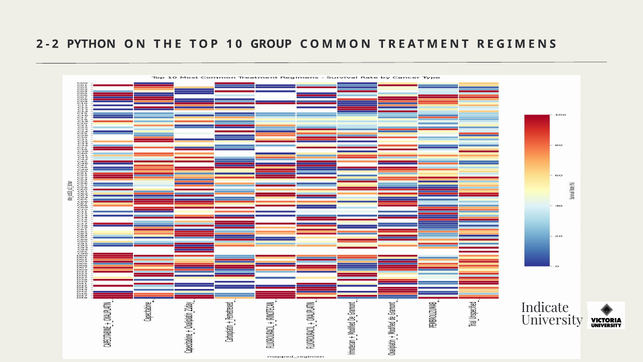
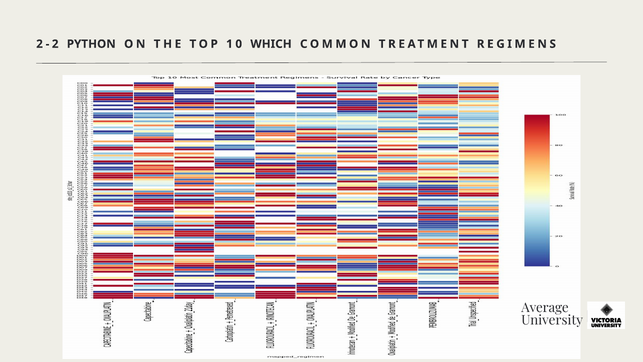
GROUP: GROUP -> WHICH (271, 44)
Indicate: Indicate -> Average (545, 308)
